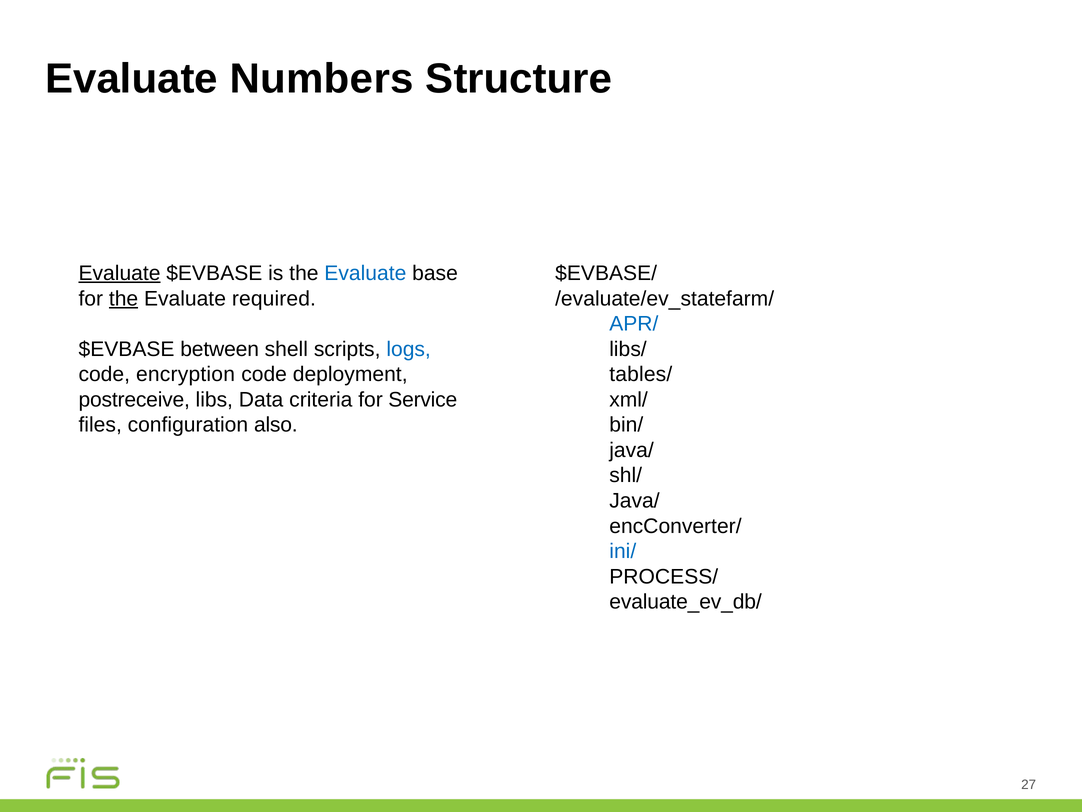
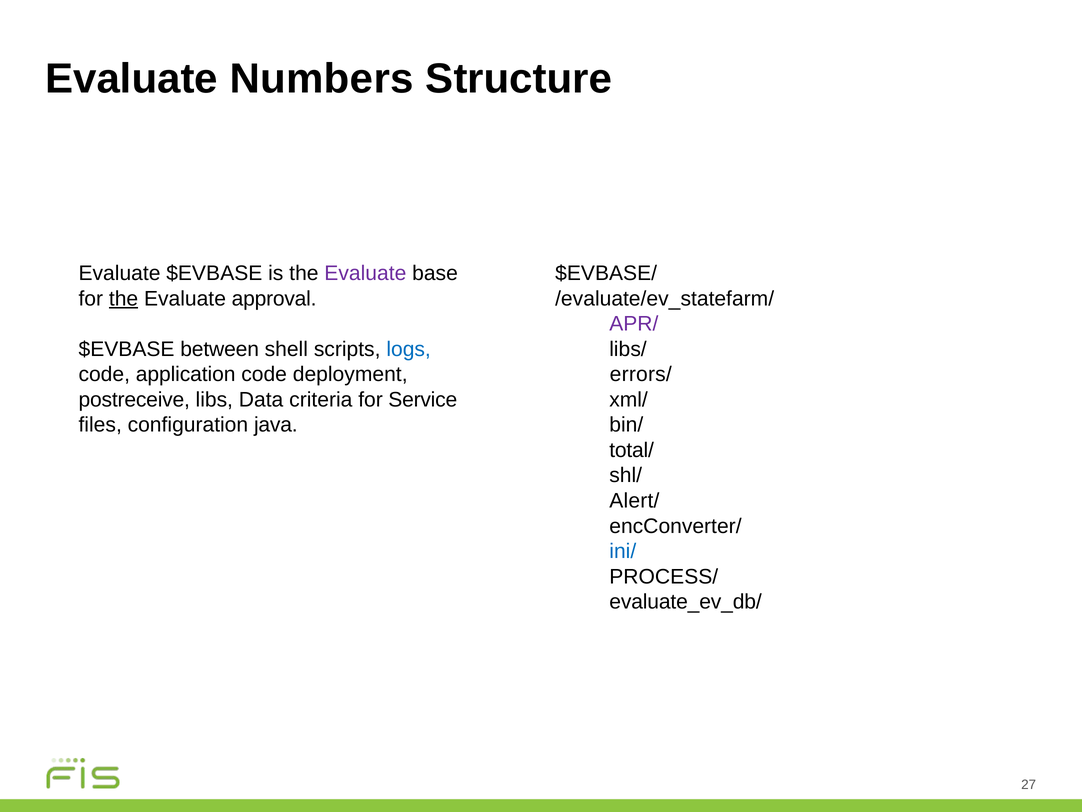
Evaluate underline: present -> none (120, 273)
Evaluate colour: blue -> purple (365, 273)
required: required -> approval (274, 298)
APR/ colour: blue -> purple (634, 324)
encryption: encryption -> application (186, 374)
tables/: tables/ -> errors/ (641, 374)
also: also -> java (276, 425)
java/: java/ -> total/ (632, 450)
Java/: Java/ -> Alert/ (634, 500)
